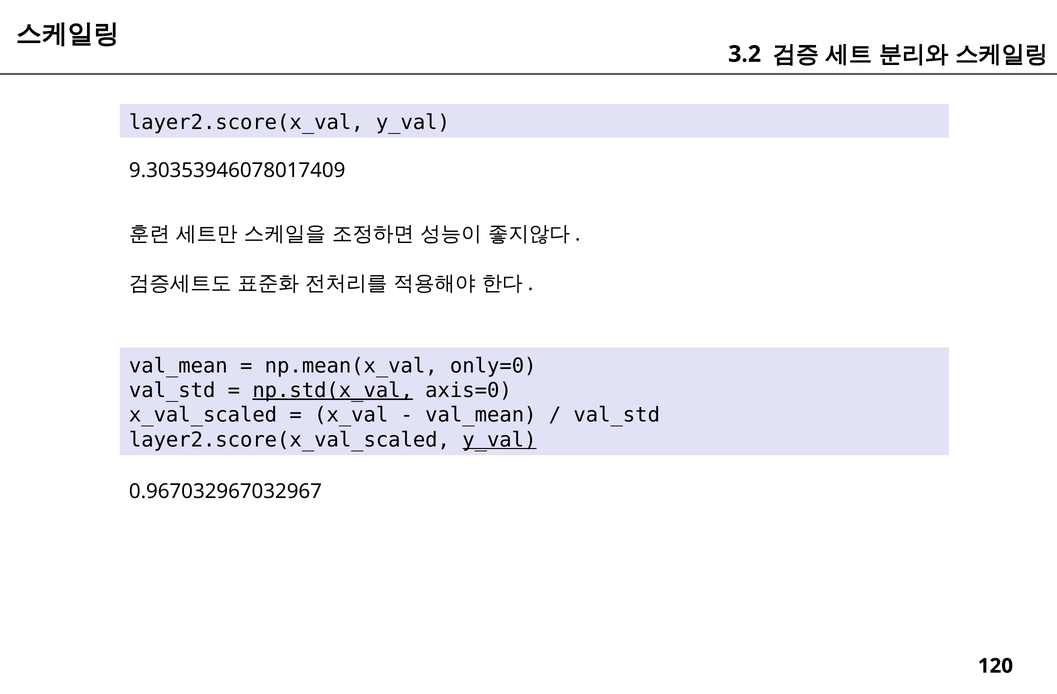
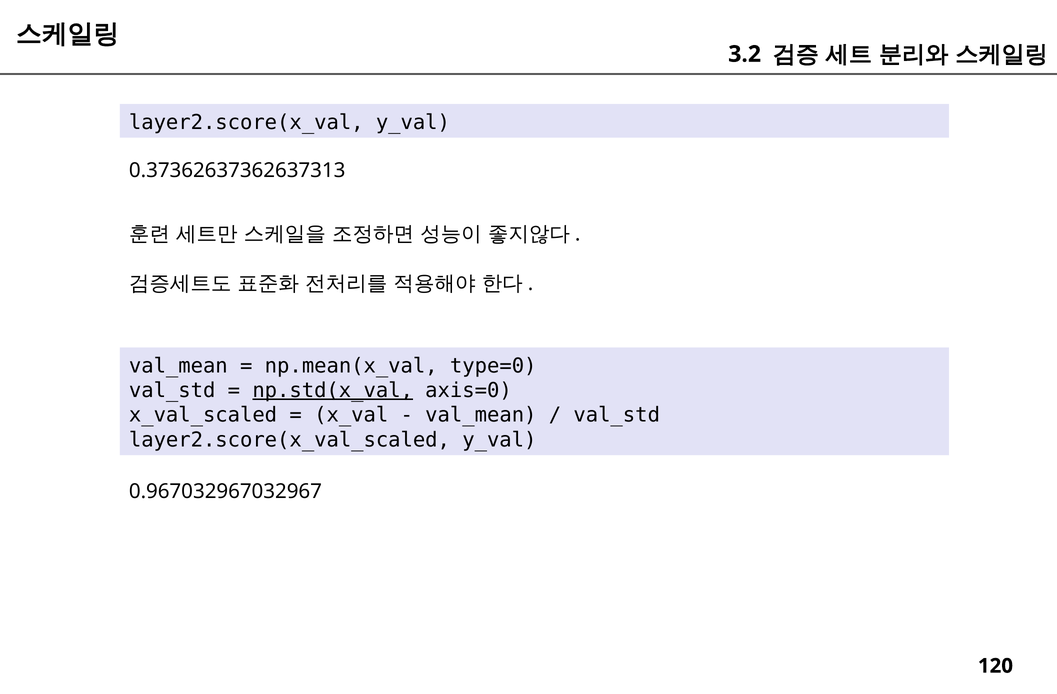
9.30353946078017409: 9.30353946078017409 -> 0.37362637362637313 (237, 171)
only=0: only=0 -> type=0 (493, 366)
y_val underline: present -> none (499, 440)
